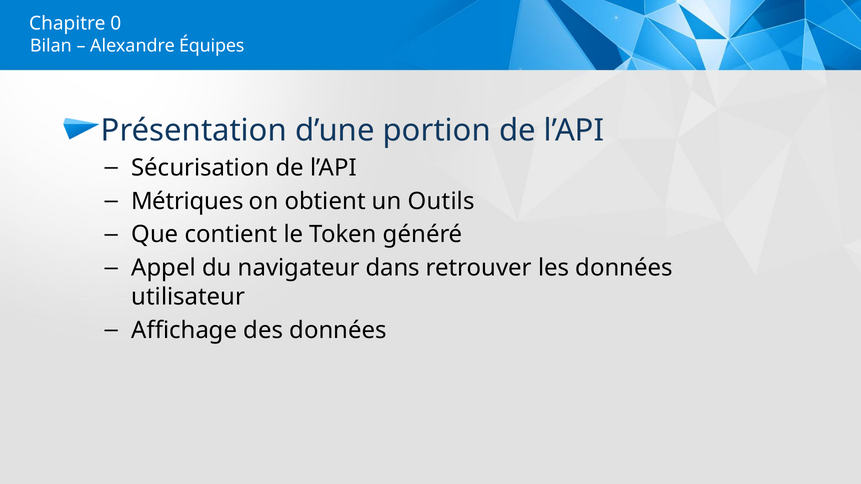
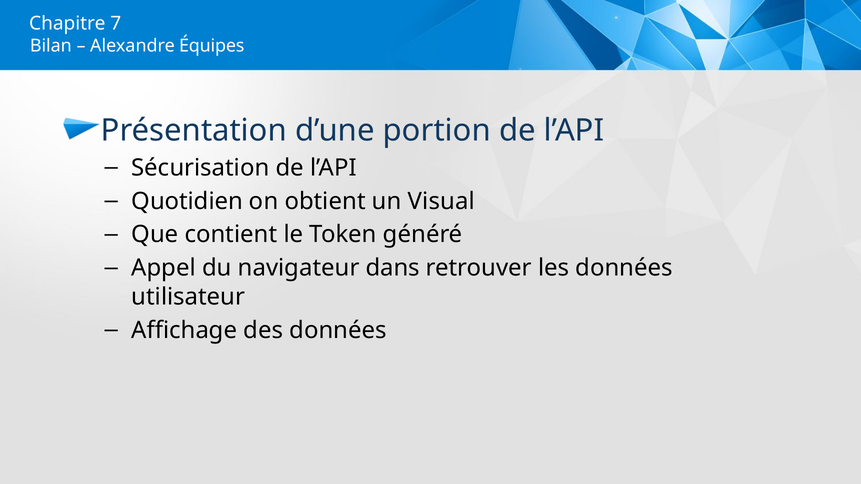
0: 0 -> 7 (116, 24)
Métriques: Métriques -> Quotidien (187, 201)
Outils: Outils -> Visual (441, 201)
